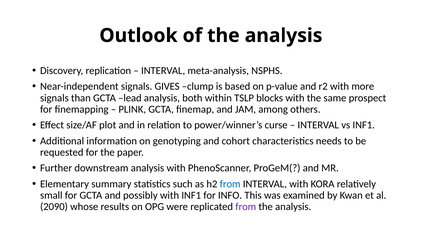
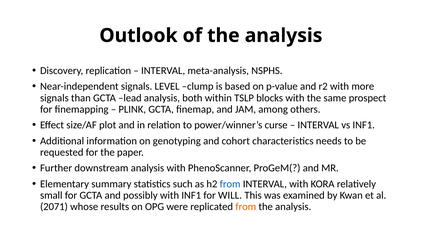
GIVES: GIVES -> LEVEL (167, 86)
INFO: INFO -> WILL (230, 195)
2090: 2090 -> 2071 (54, 206)
from colour: purple -> orange (246, 206)
